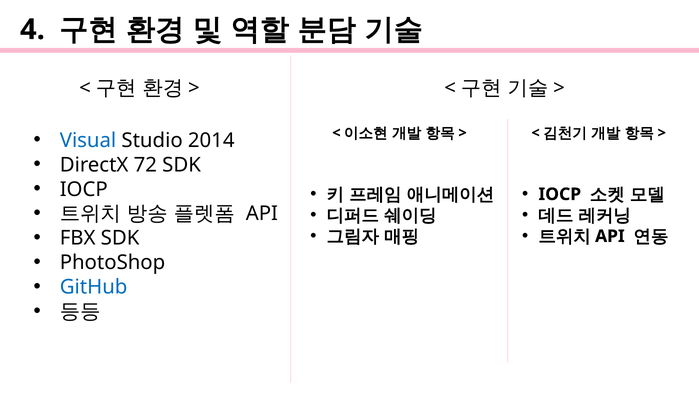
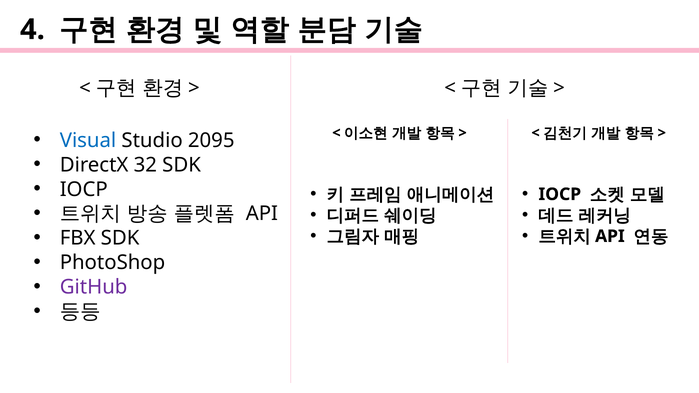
2014: 2014 -> 2095 (211, 140)
72: 72 -> 32 (145, 165)
GitHub colour: blue -> purple (94, 287)
